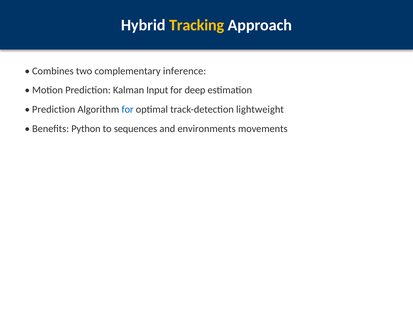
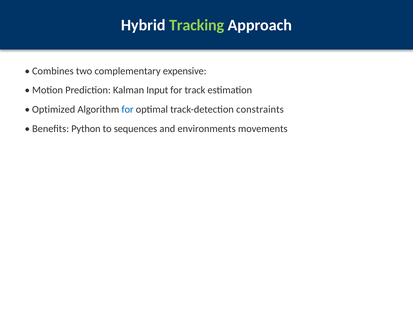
Tracking colour: yellow -> light green (197, 25)
inference: inference -> expensive (185, 71)
deep: deep -> track (195, 90)
Prediction: Prediction -> Optimized (54, 109)
lightweight: lightweight -> constraints (260, 109)
